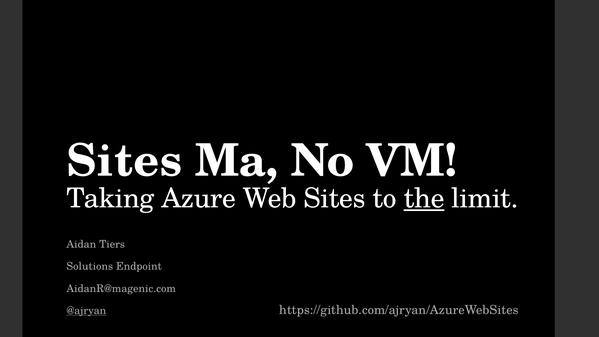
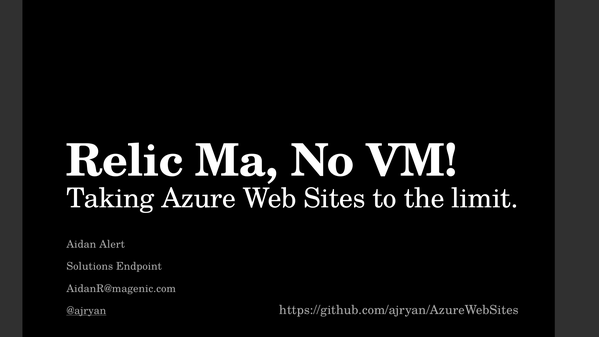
Sites: Sites -> Relic (125, 161)
the underline: present -> none (424, 198)
Tiers: Tiers -> Alert (112, 244)
